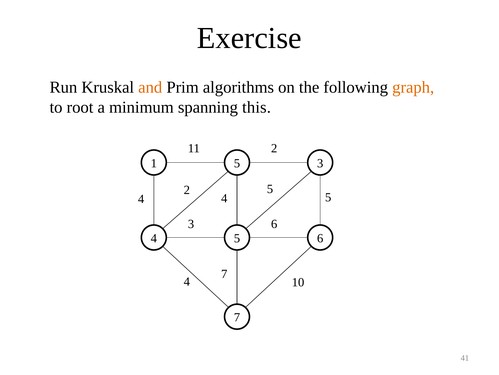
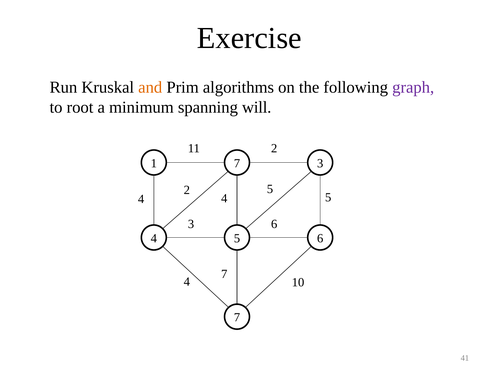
graph colour: orange -> purple (413, 87)
this: this -> will (257, 107)
1 5: 5 -> 7 (237, 163)
